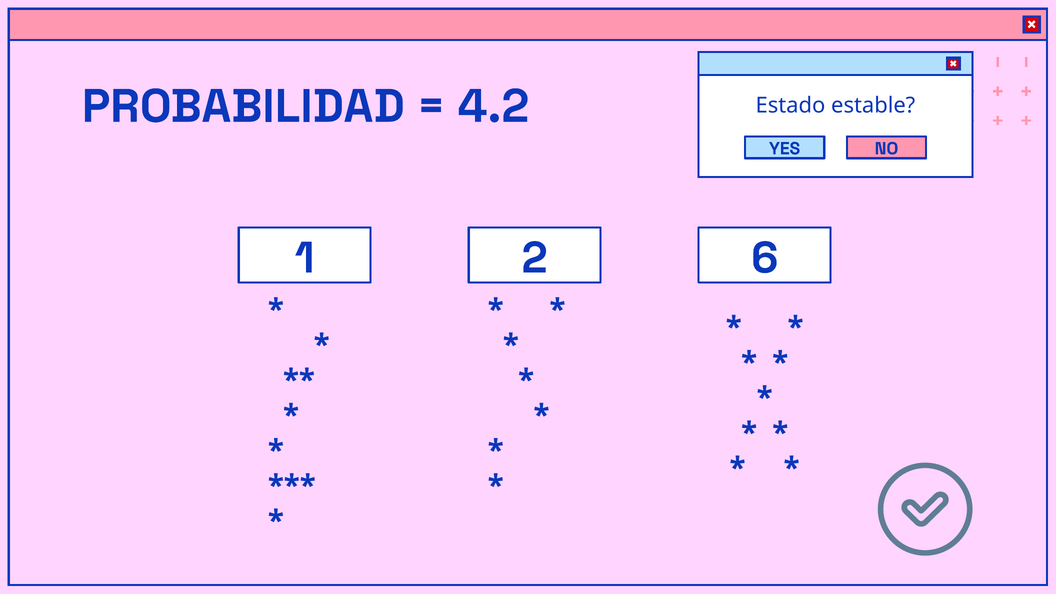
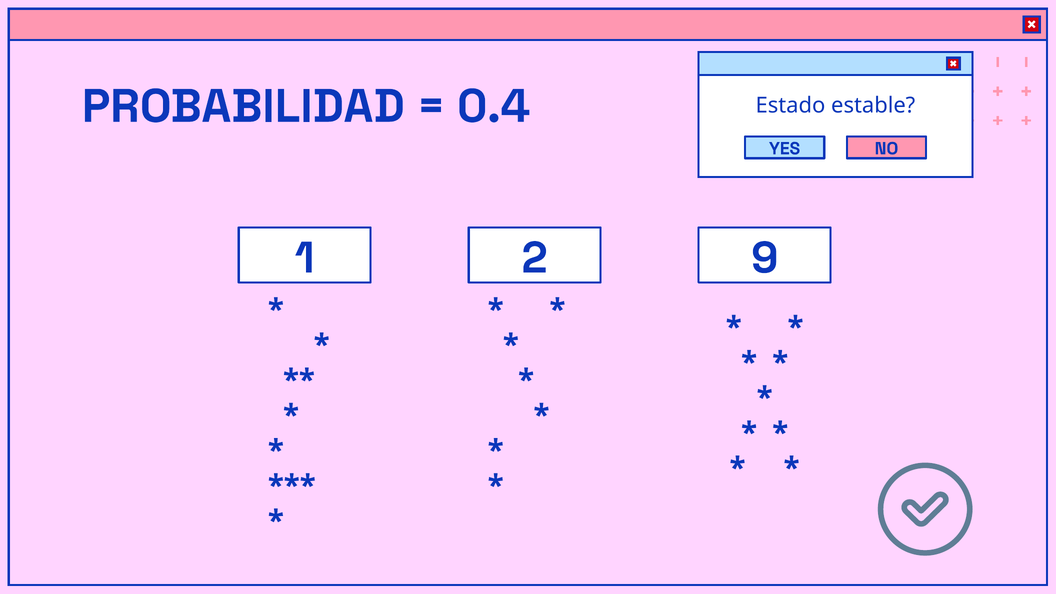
4.2: 4.2 -> 0.4 (494, 106)
6: 6 -> 9 (765, 258)
